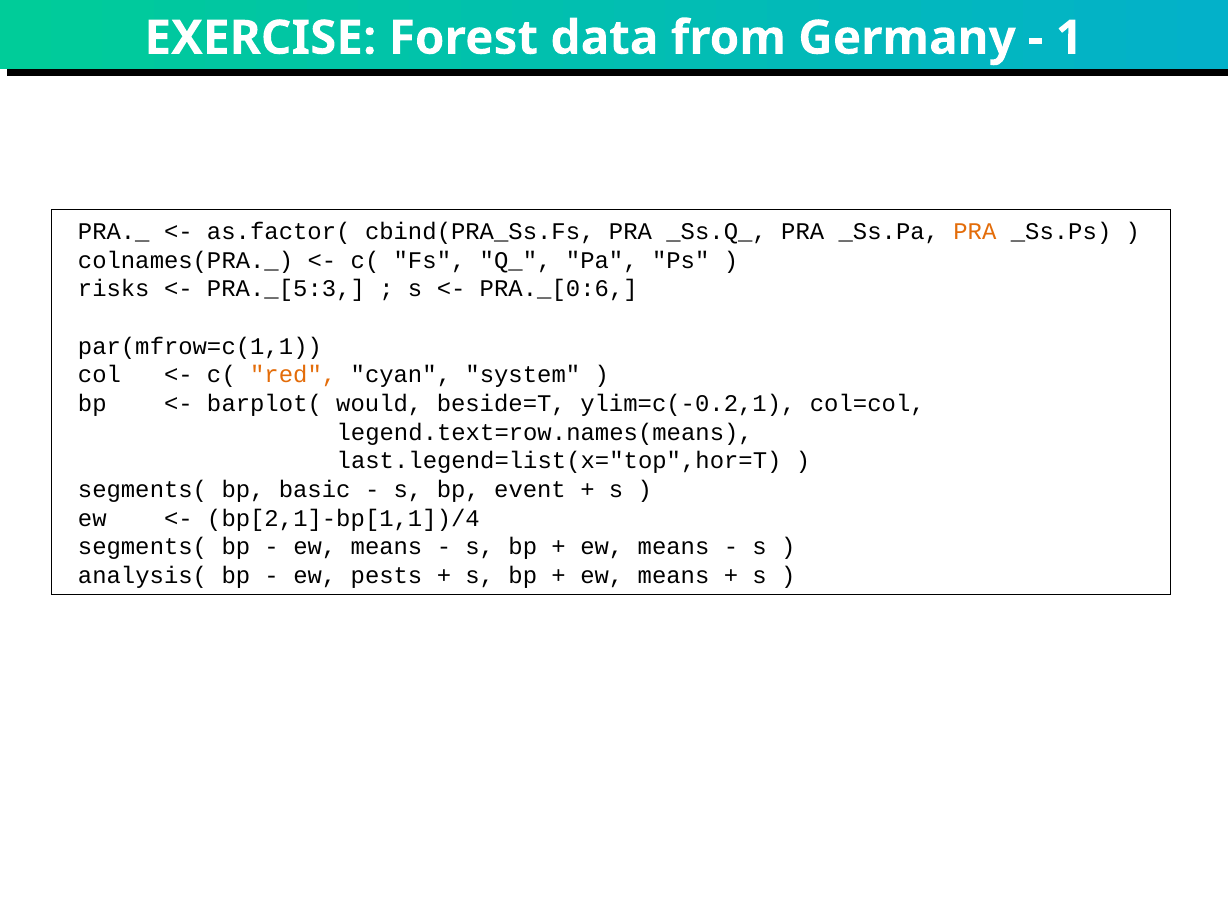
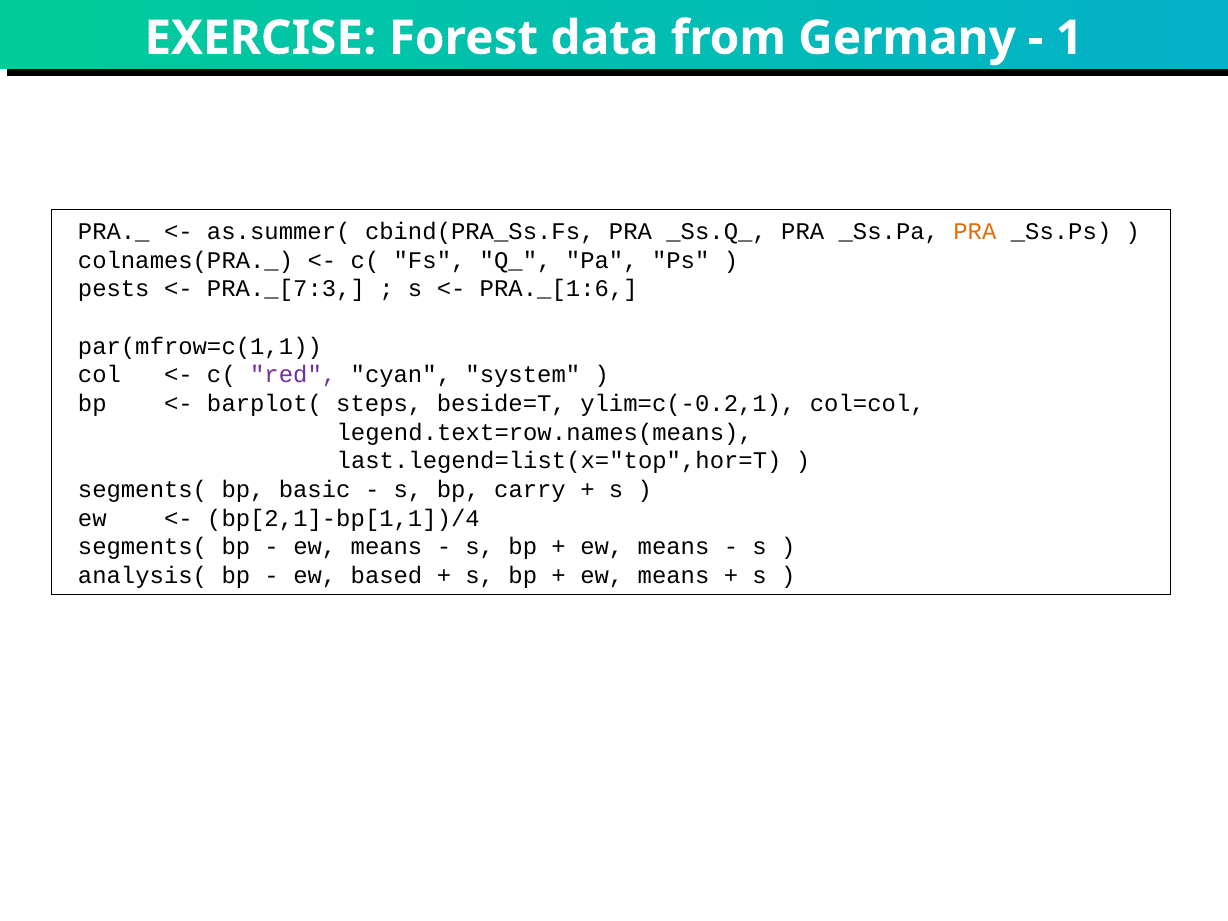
as.factor(: as.factor( -> as.summer( (279, 231)
risks: risks -> pests (114, 289)
PRA._[5:3: PRA._[5:3 -> PRA._[7:3 (286, 289)
PRA._[0:6: PRA._[0:6 -> PRA._[1:6 (559, 289)
red colour: orange -> purple (293, 375)
would: would -> steps (379, 403)
event: event -> carry (530, 490)
pests: pests -> based (387, 576)
